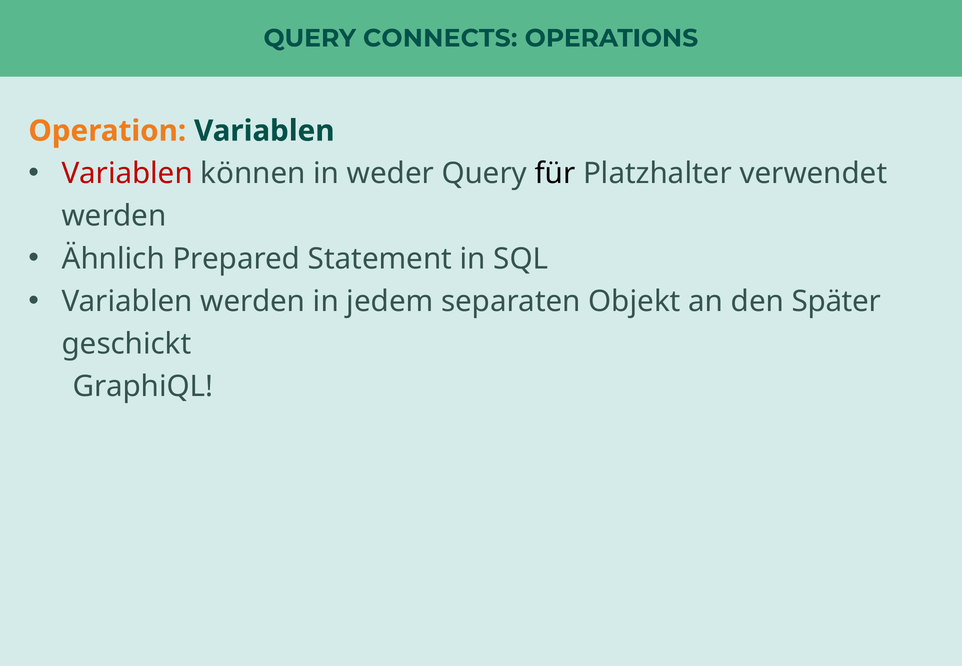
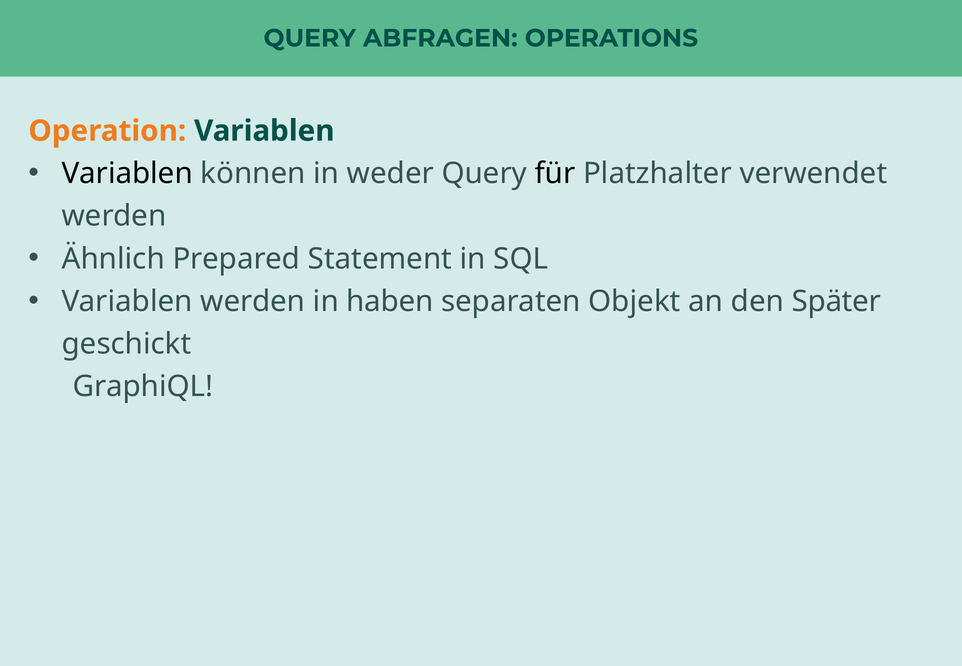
CONNECTS: CONNECTS -> ABFRAGEN (440, 38)
Variablen colour: red -> black (127, 174)
jedem: jedem -> haben (390, 301)
